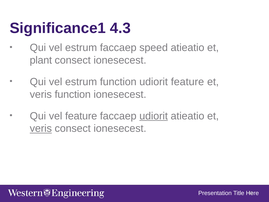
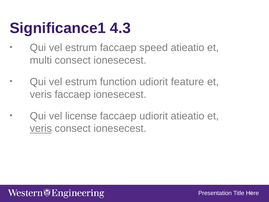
plant: plant -> multi (41, 60)
veris function: function -> faccaep (73, 94)
vel feature: feature -> license (81, 116)
udiorit underline: present -> none (154, 116)
